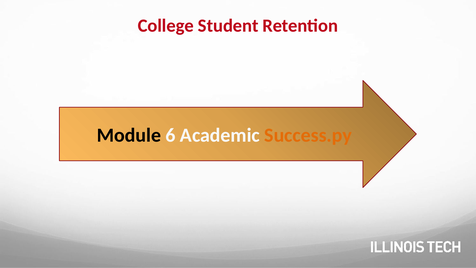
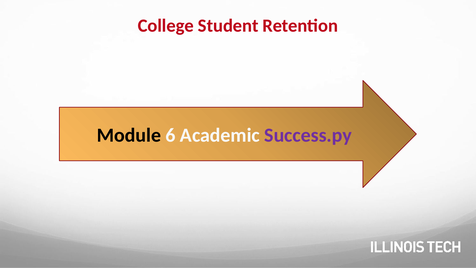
Success.py colour: orange -> purple (308, 135)
